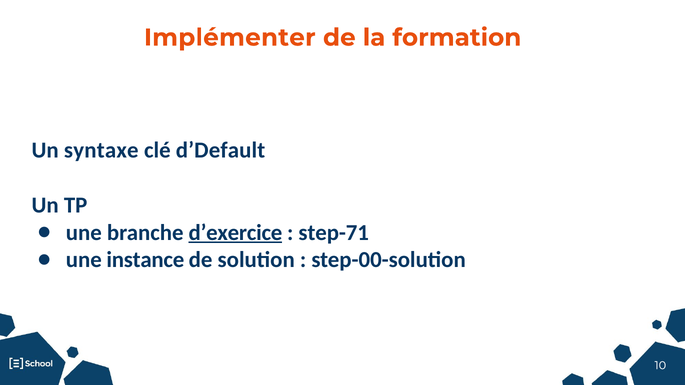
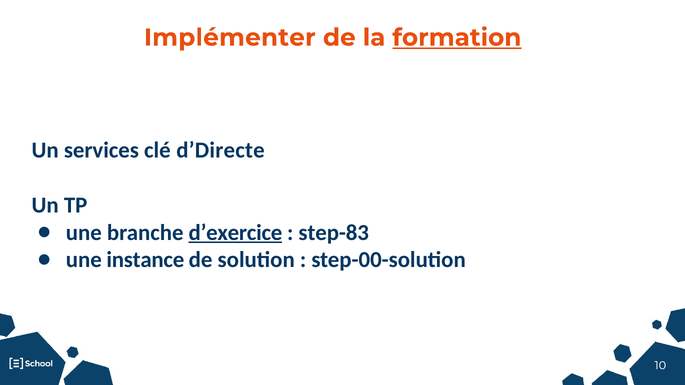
formation underline: none -> present (457, 38)
syntaxe: syntaxe -> services (101, 150)
d’Default: d’Default -> d’Directe (220, 150)
step-71: step-71 -> step-83 (334, 233)
